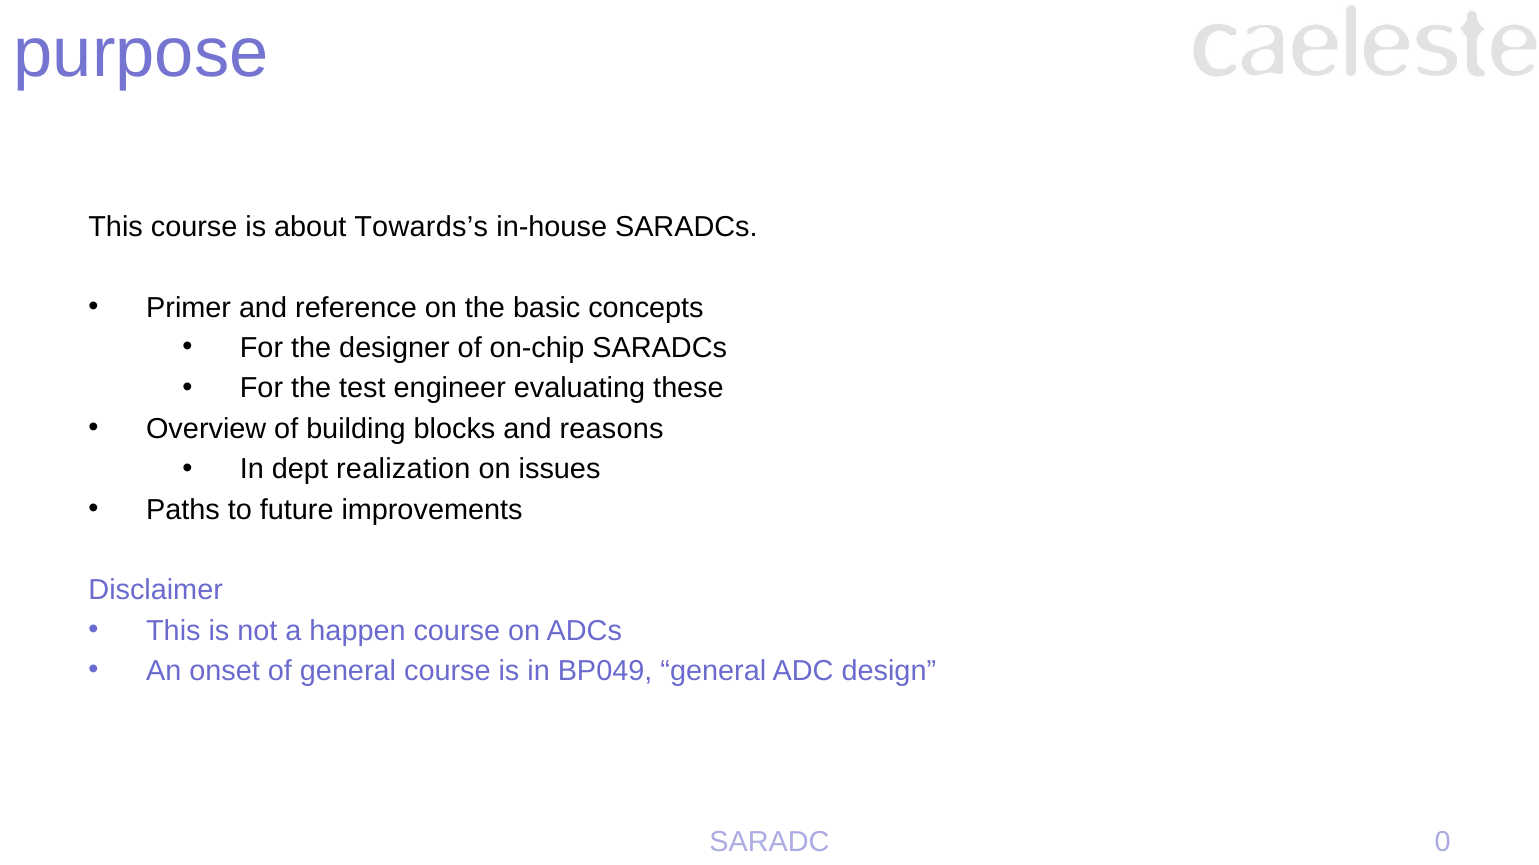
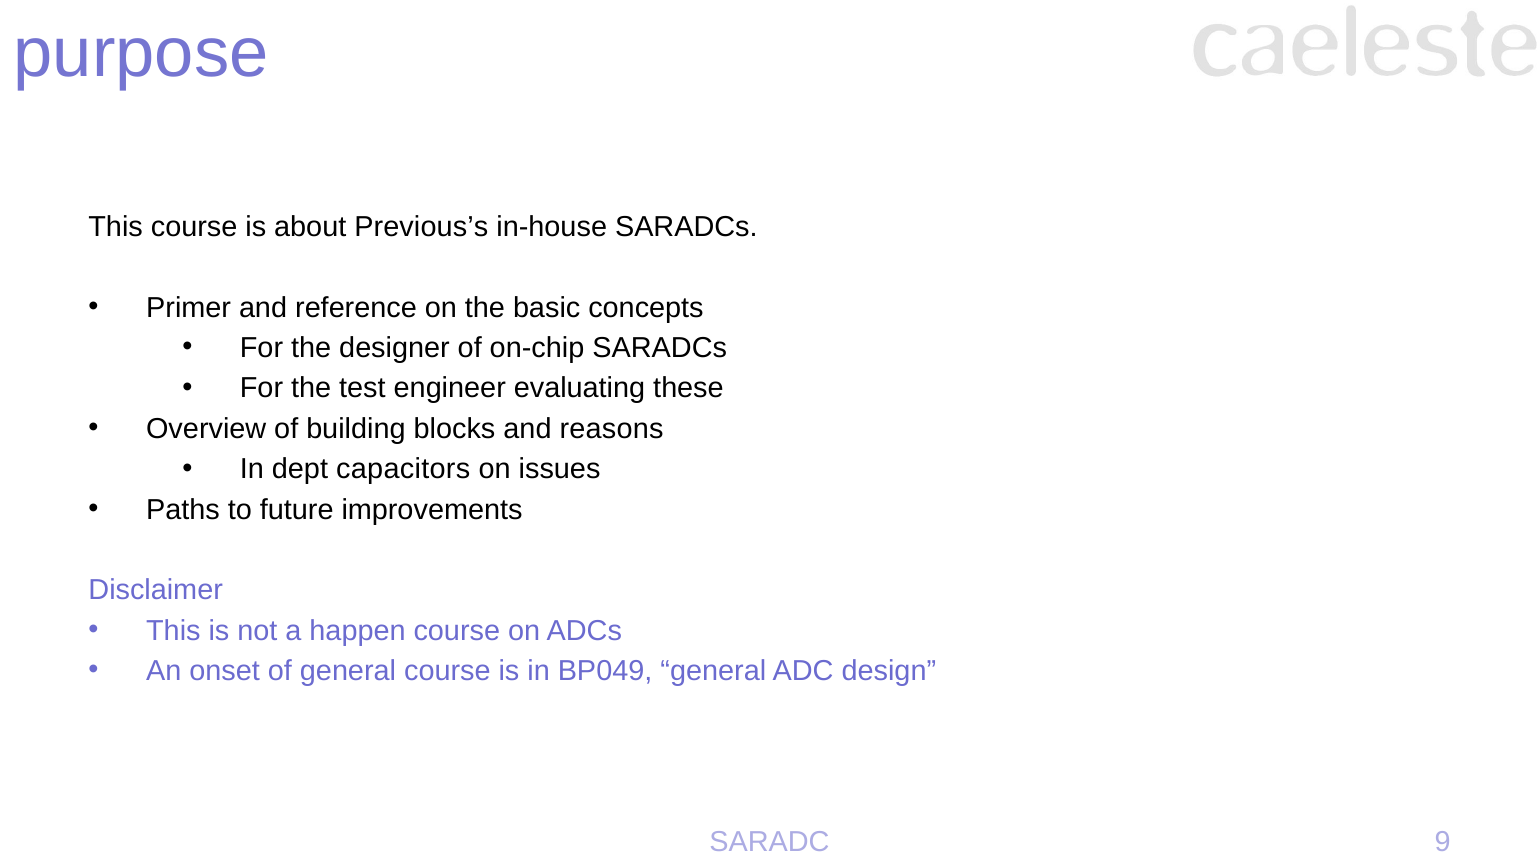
Towards’s: Towards’s -> Previous’s (421, 227)
realization: realization -> capacitors (403, 469)
0: 0 -> 9 (1443, 843)
